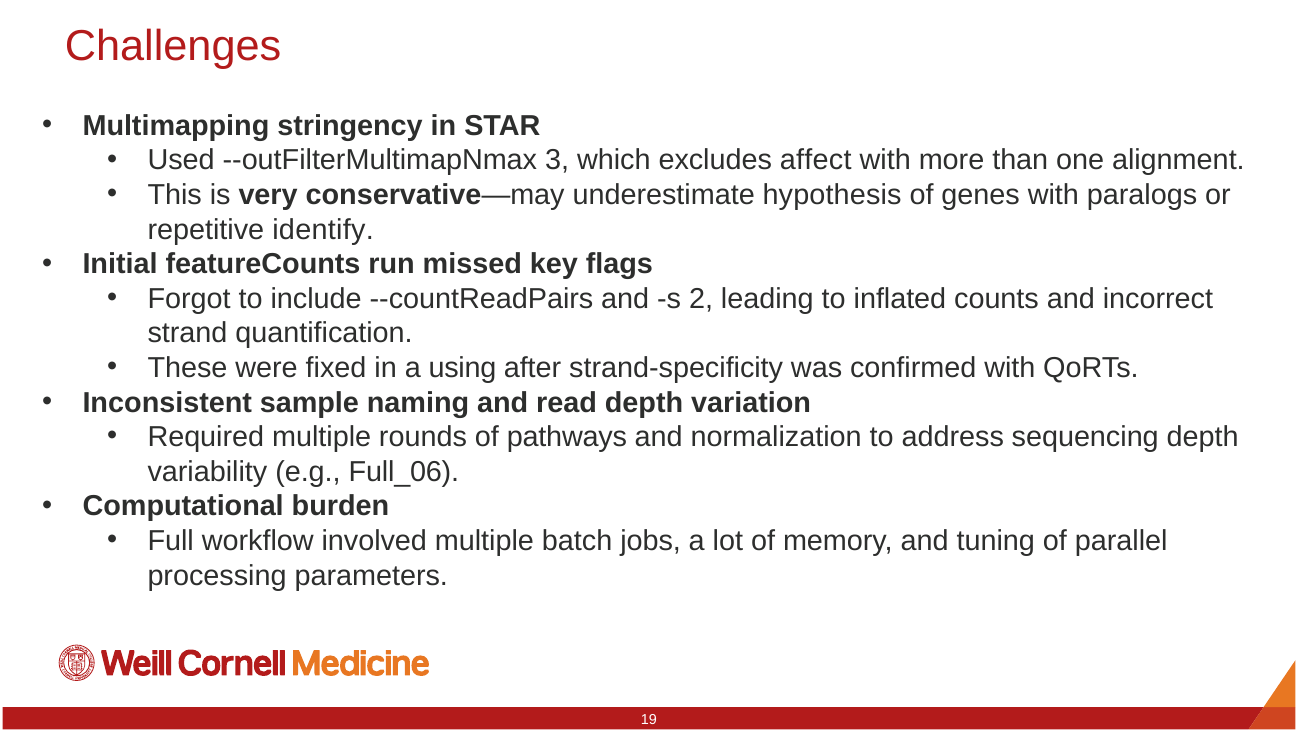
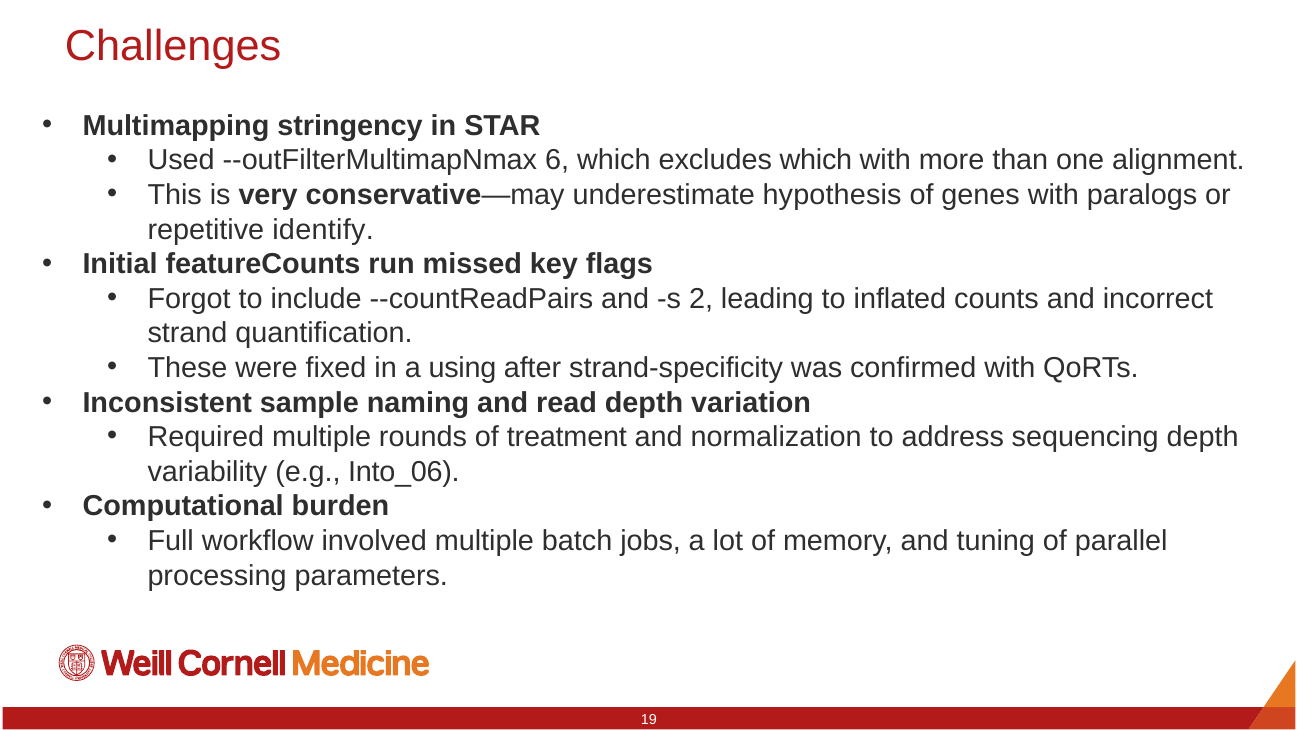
3: 3 -> 6 (557, 160)
excludes affect: affect -> which (816, 160)
pathways: pathways -> treatment (567, 437)
Full_06: Full_06 -> Into_06 (404, 472)
